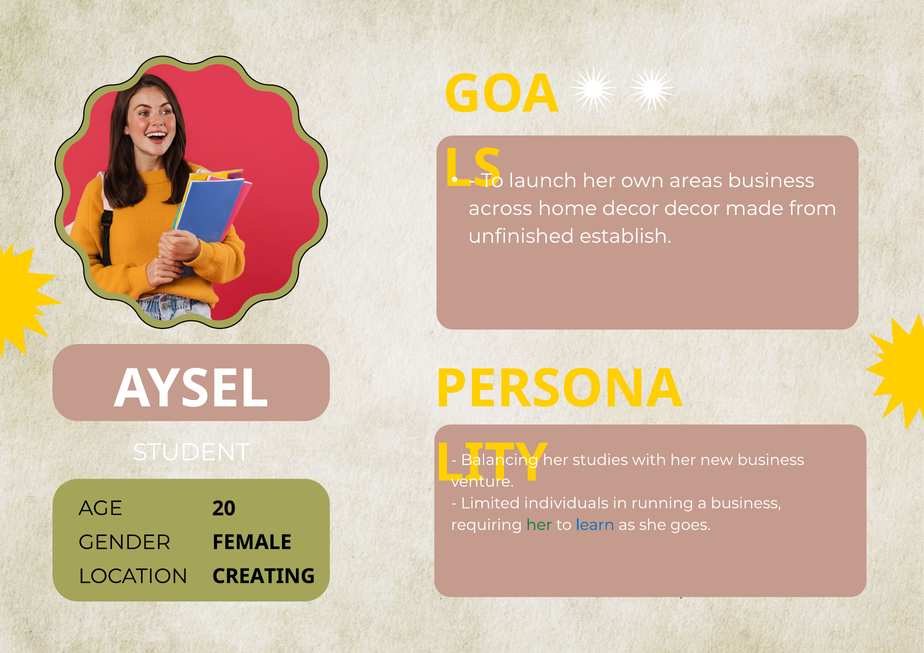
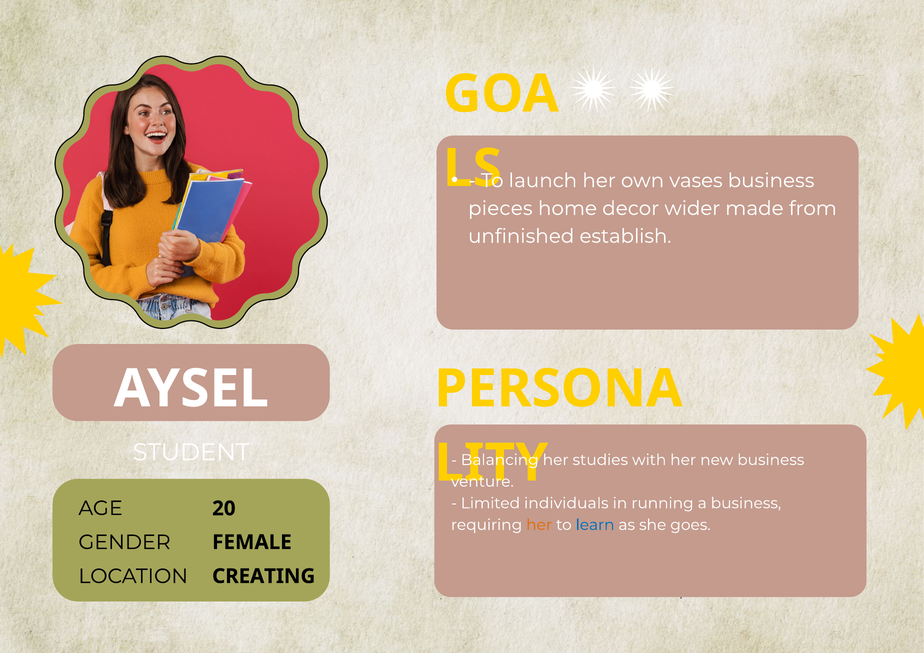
areas: areas -> vases (696, 181)
across: across -> pieces (500, 208)
decor decor: decor -> wider (692, 208)
her colour: green -> orange (539, 525)
